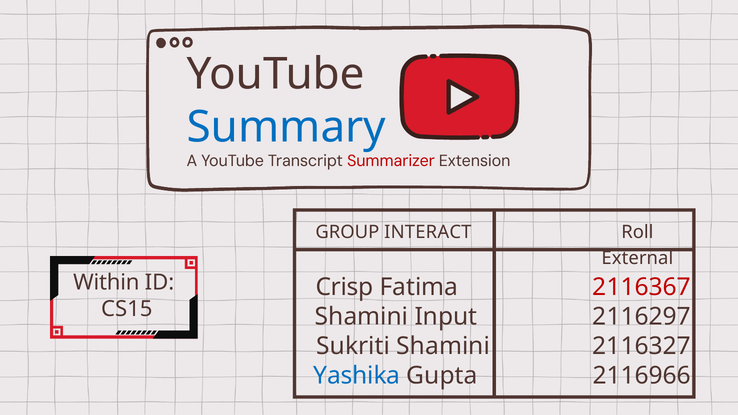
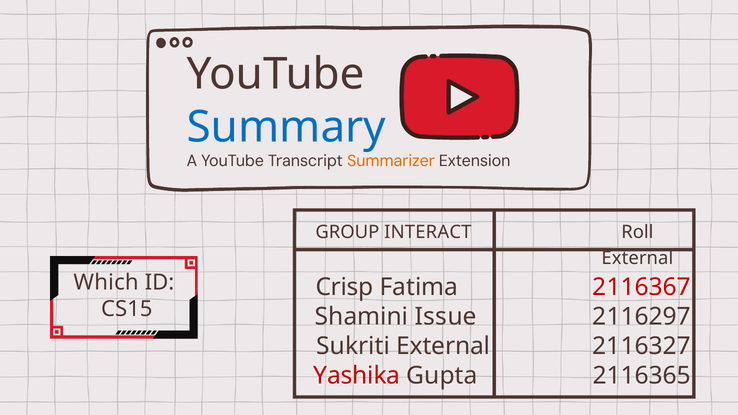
Summarizer colour: red -> orange (391, 161)
Within: Within -> Which (106, 283)
Input: Input -> Issue (446, 317)
Sukriti Shamini: Shamini -> External (443, 346)
Yashika colour: blue -> red (357, 376)
2116966: 2116966 -> 2116365 (642, 376)
